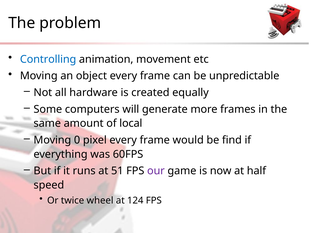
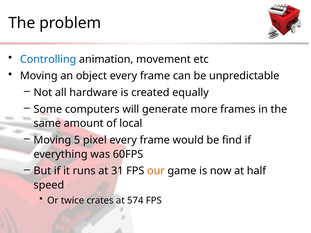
0: 0 -> 5 (77, 140)
51: 51 -> 31 (117, 171)
our colour: purple -> orange (156, 171)
wheel: wheel -> crates (100, 201)
124: 124 -> 574 (135, 201)
